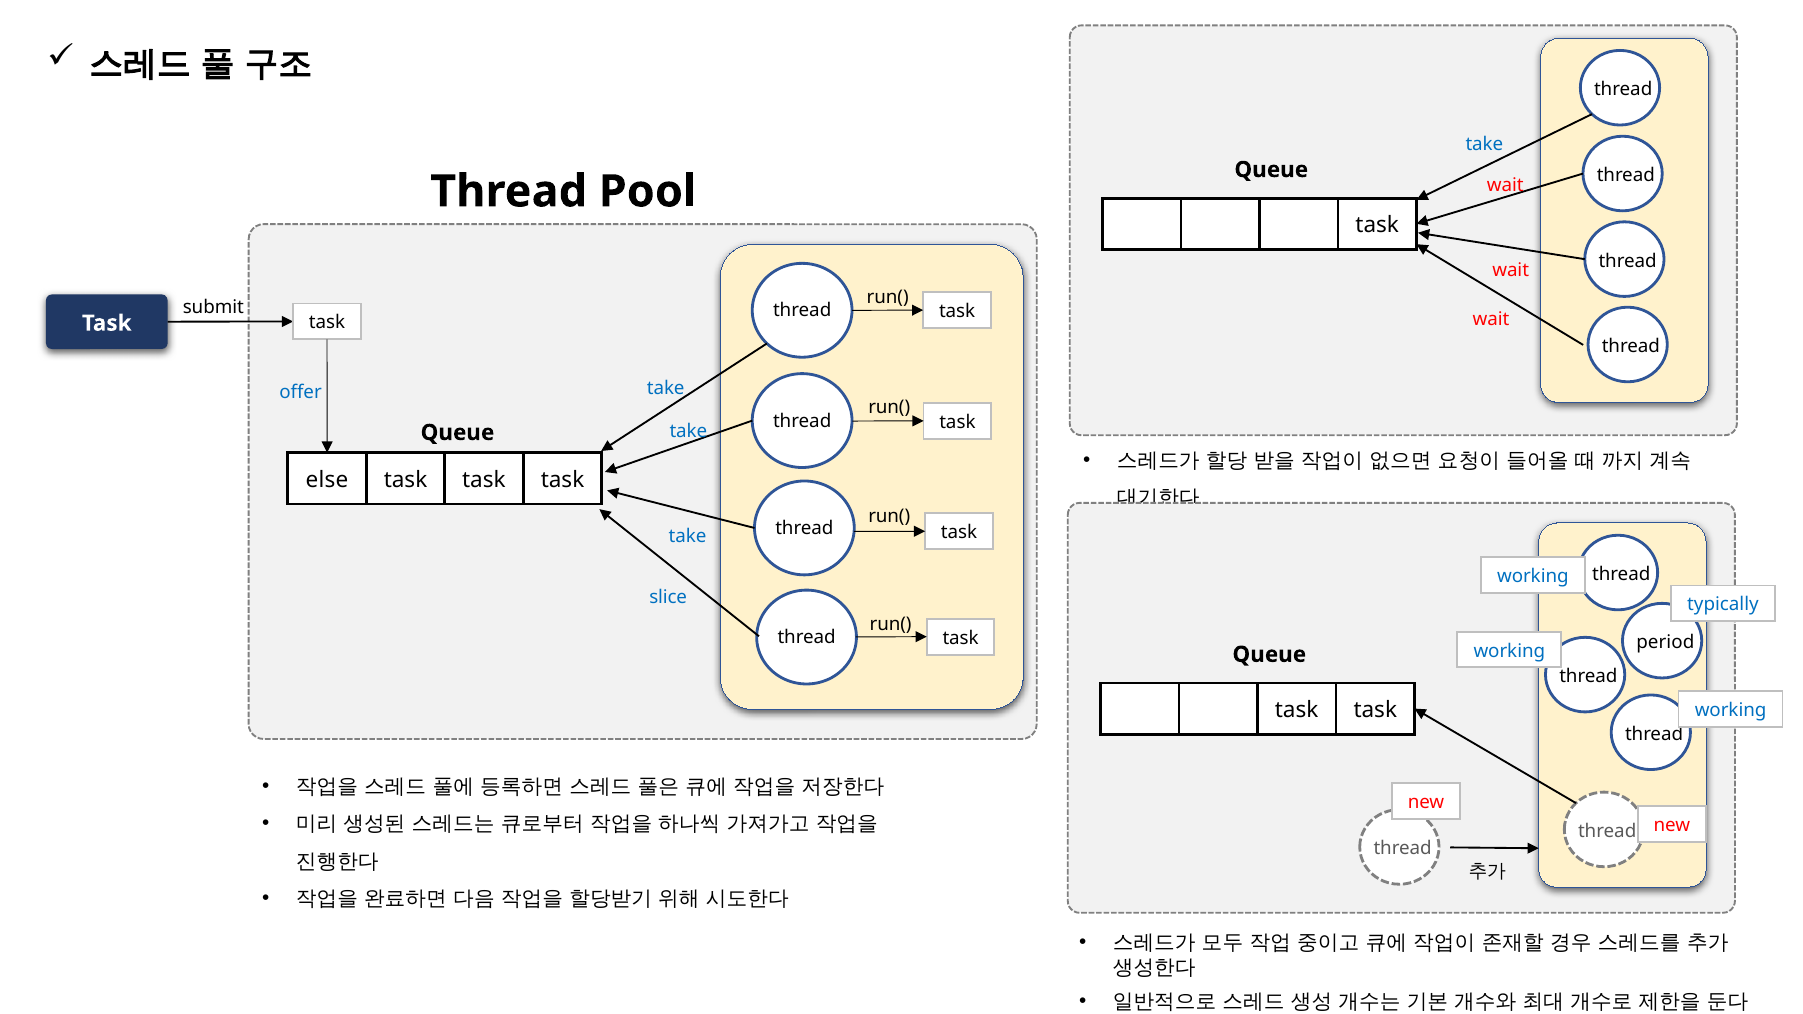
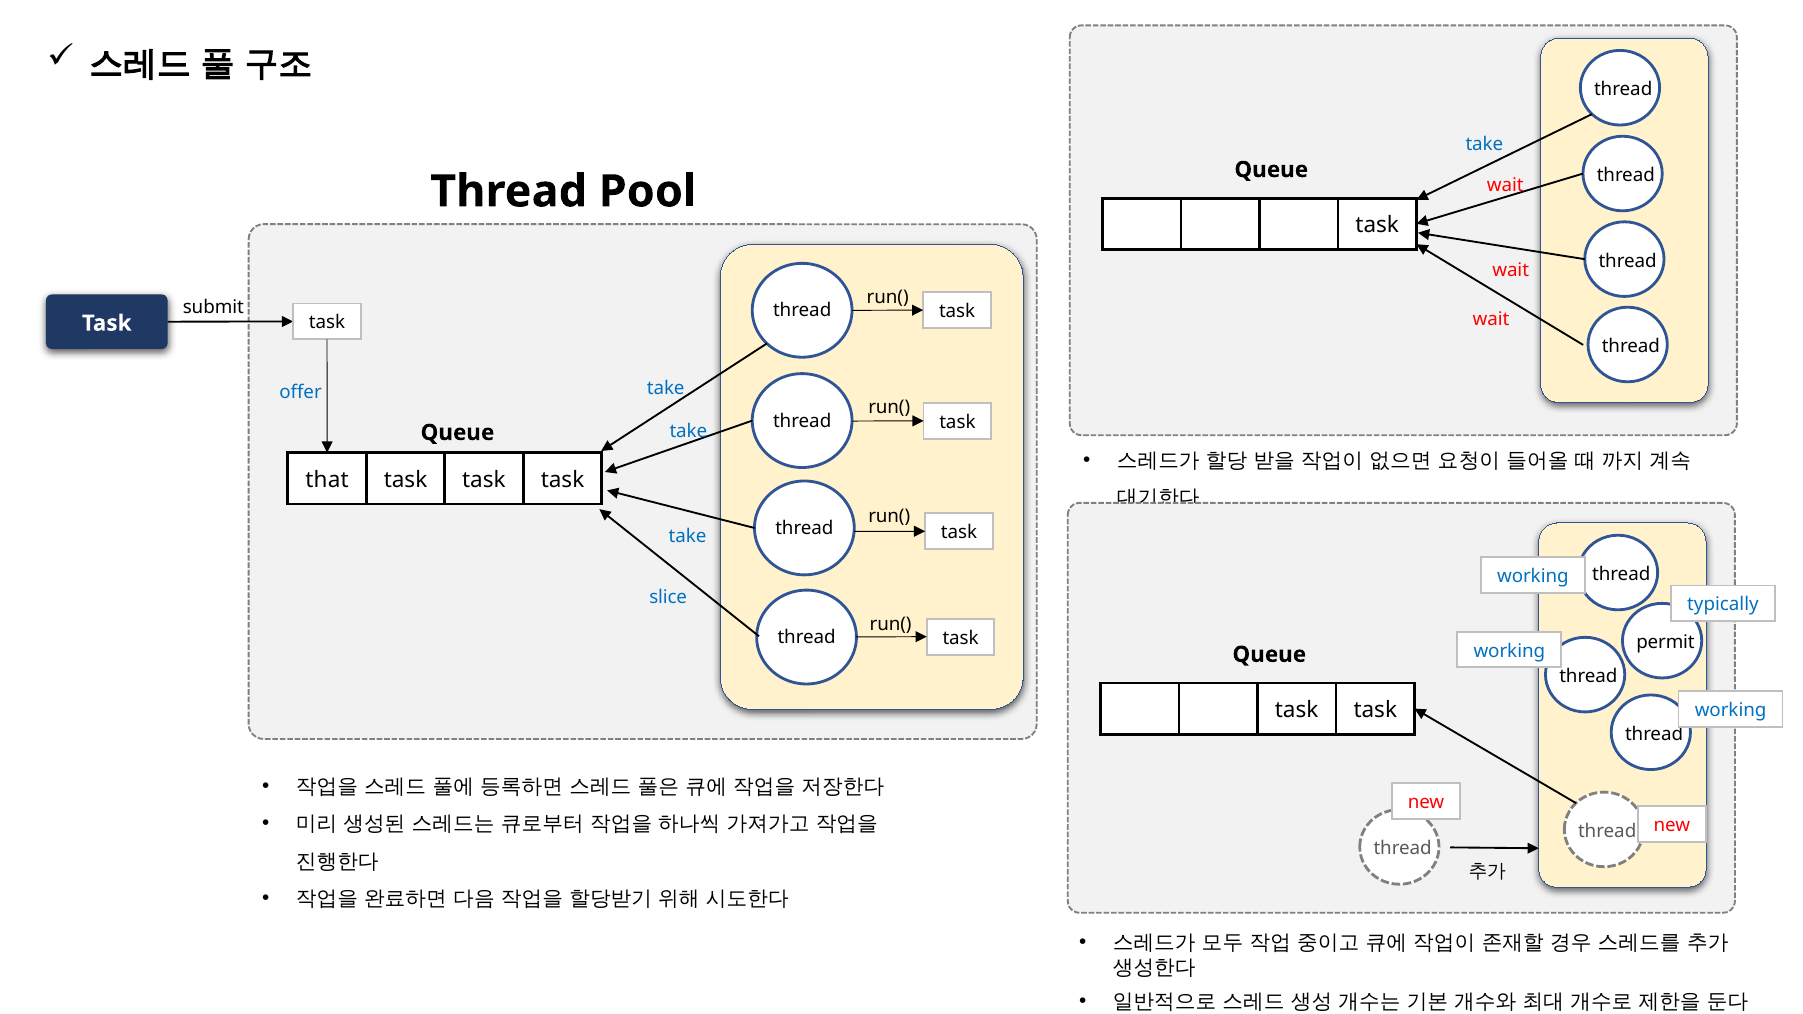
else: else -> that (327, 480)
period: period -> permit (1665, 643)
